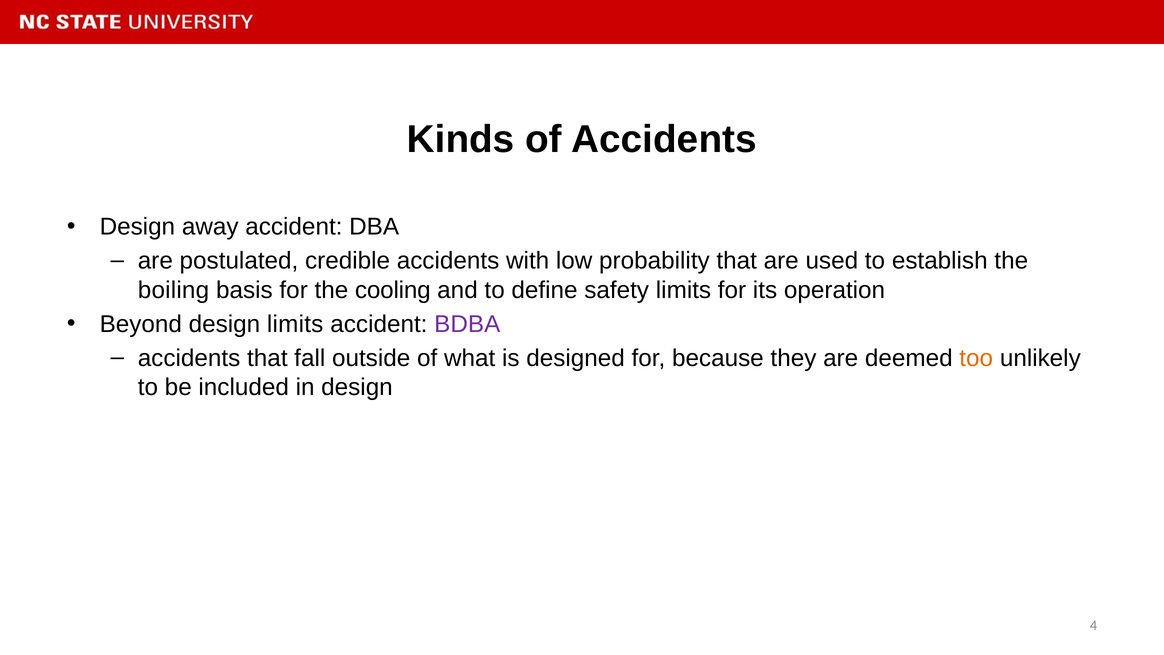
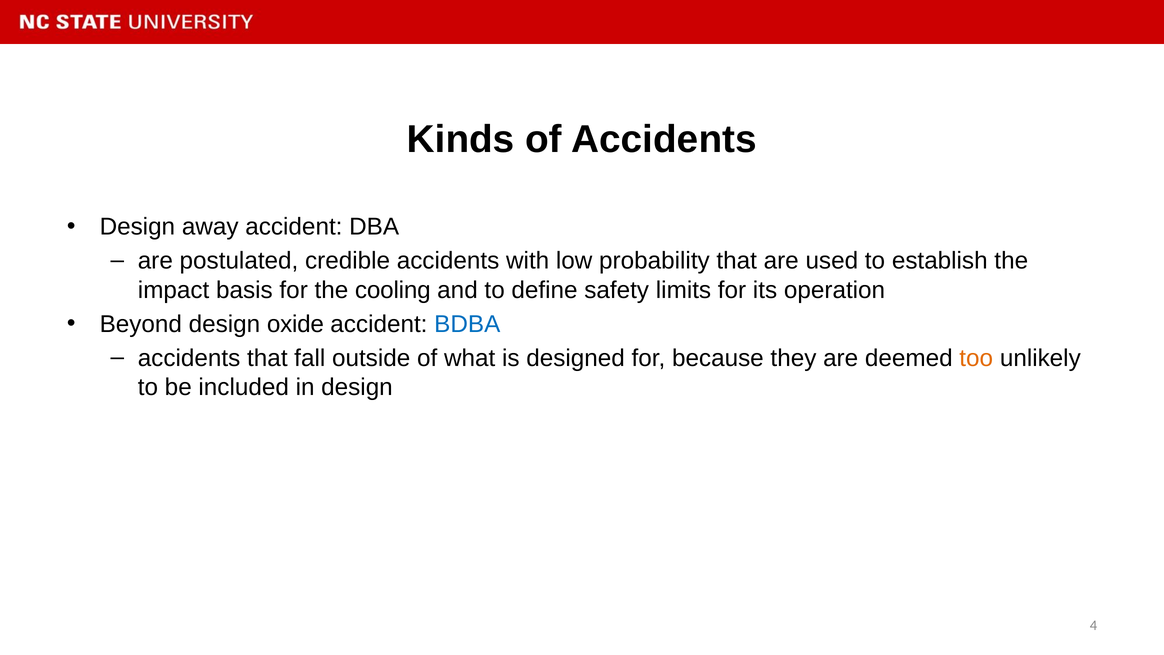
boiling: boiling -> impact (174, 290)
design limits: limits -> oxide (295, 324)
BDBA colour: purple -> blue (467, 324)
